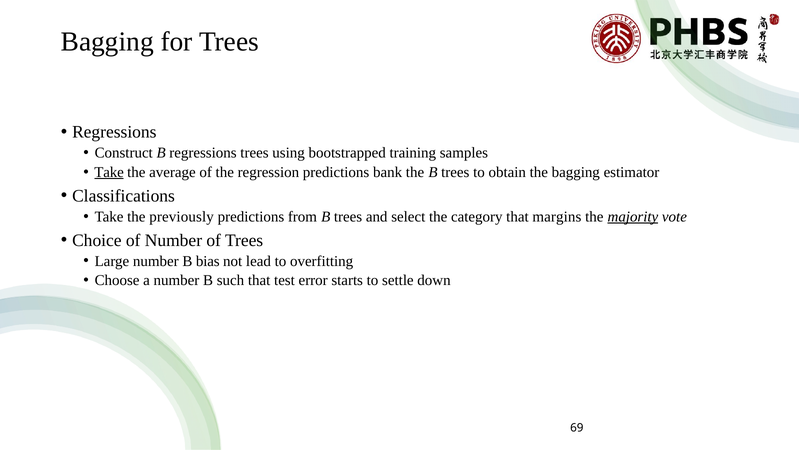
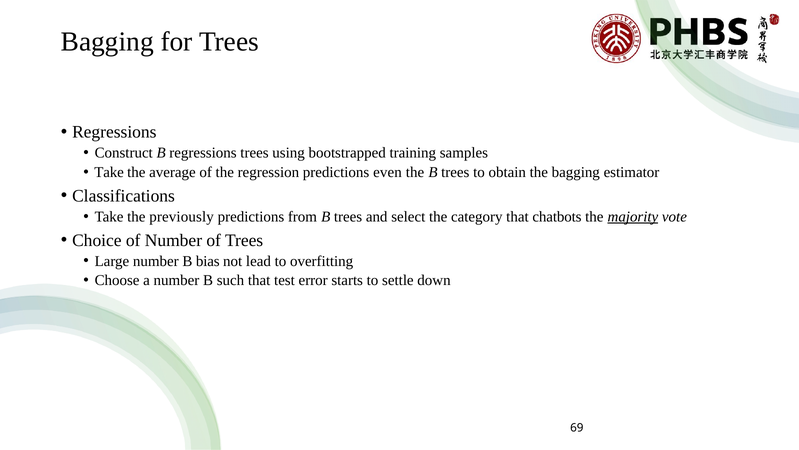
Take underline: present -> none (109, 172)
bank: bank -> even (388, 172)
margins: margins -> chatbots (557, 216)
